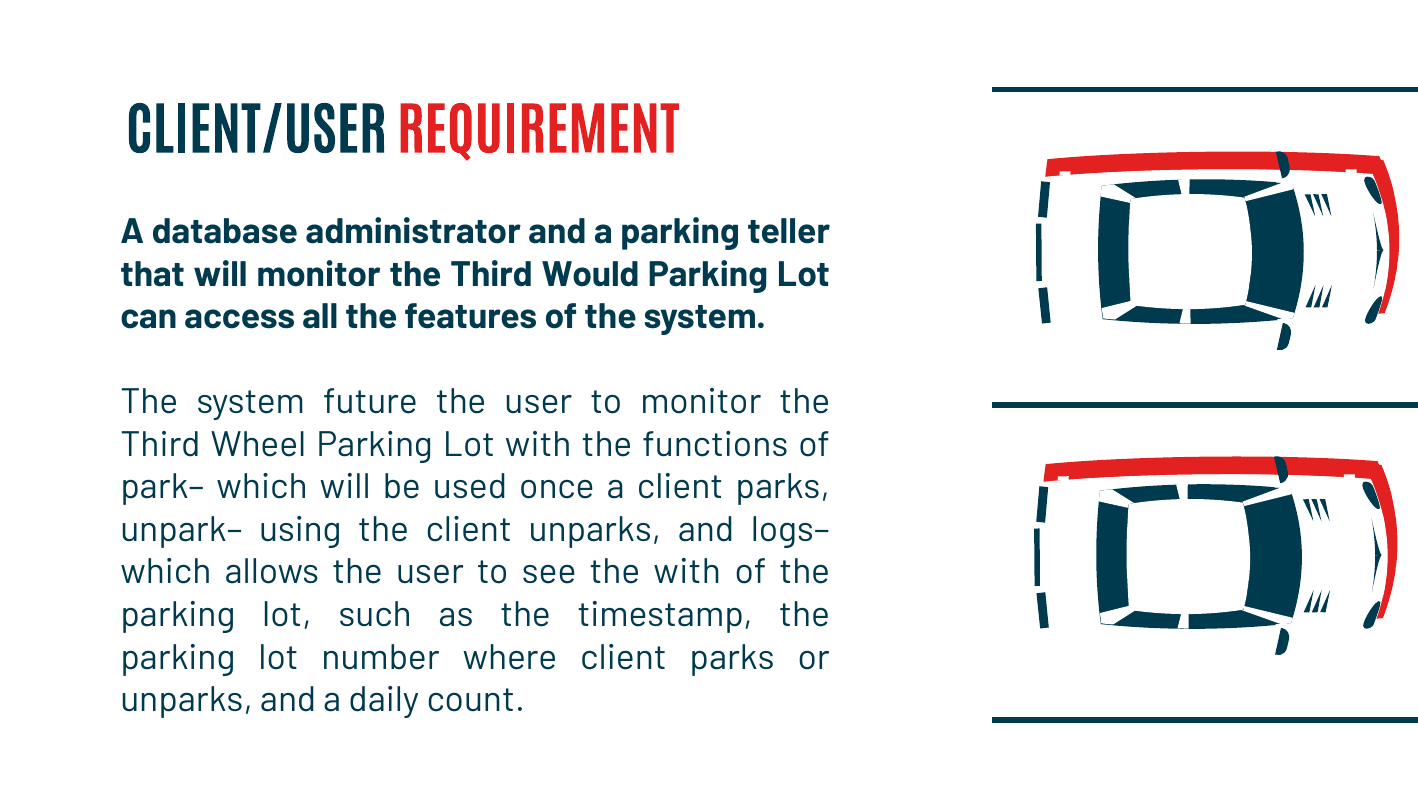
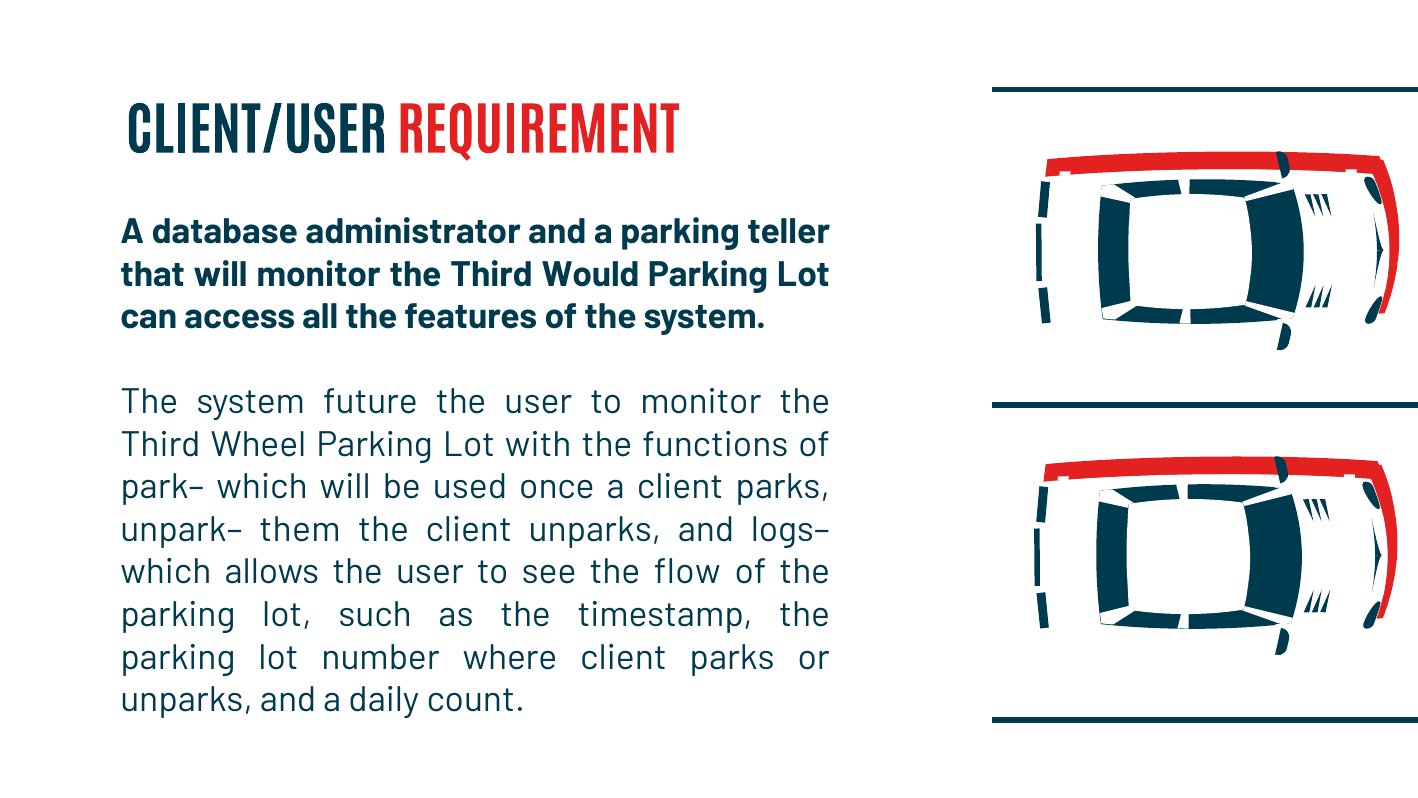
using: using -> them (300, 529)
the with: with -> flow (687, 572)
